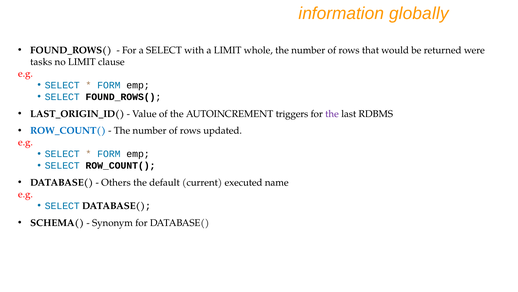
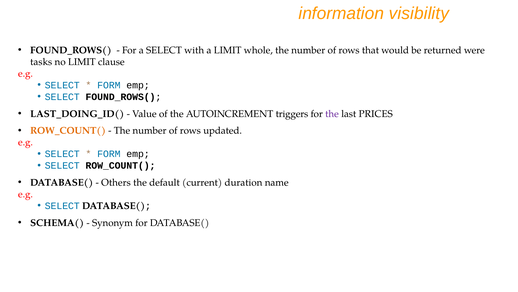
globally: globally -> visibility (419, 13)
LAST_ORIGIN_ID(: LAST_ORIGIN_ID( -> LAST_DOING_ID( (77, 114)
RDBMS: RDBMS -> PRICES (376, 114)
ROW_COUNT( colour: blue -> orange (68, 130)
executed: executed -> duration (243, 182)
